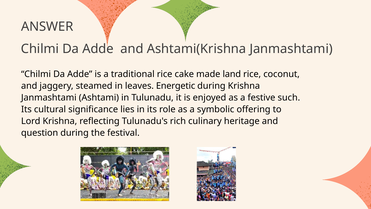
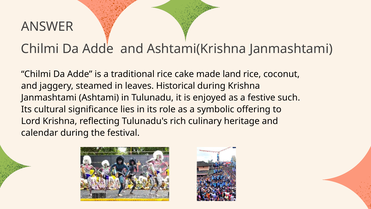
Energetic: Energetic -> Historical (176, 86)
question: question -> calendar (40, 133)
